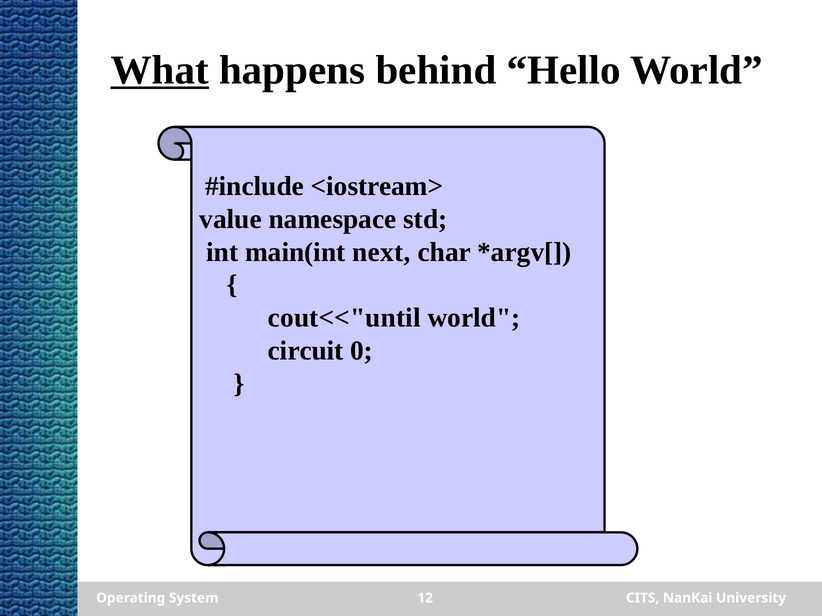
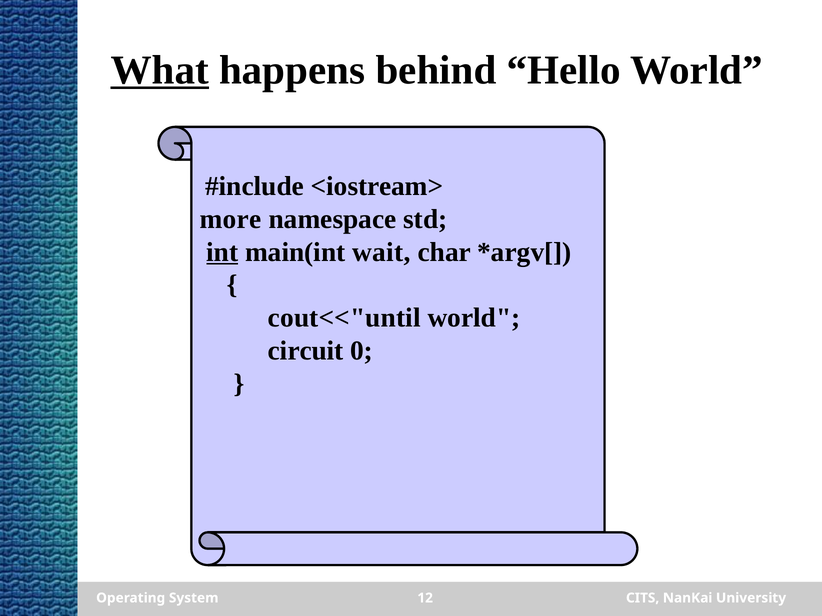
value: value -> more (230, 219)
int underline: none -> present (222, 252)
next: next -> wait (381, 252)
